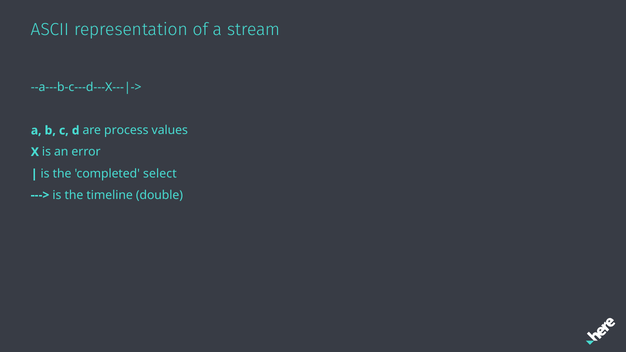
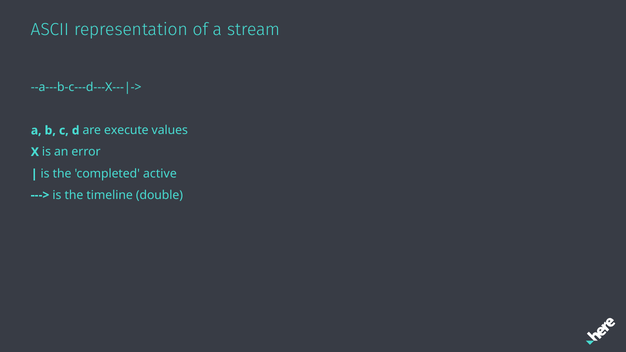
process: process -> execute (126, 130)
select: select -> active (160, 174)
